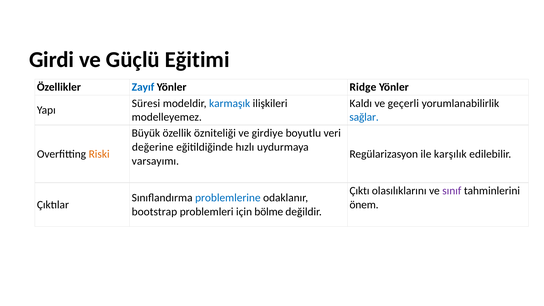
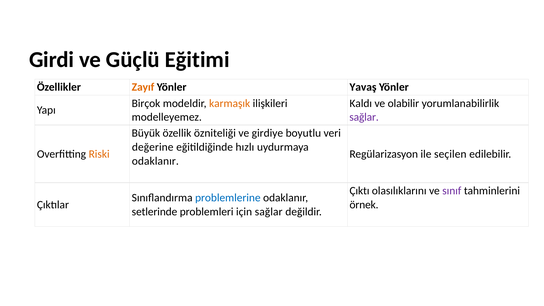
Zayıf colour: blue -> orange (143, 87)
Ridge: Ridge -> Yavaş (363, 87)
Süresi: Süresi -> Birçok (146, 103)
karmaşık colour: blue -> orange (230, 103)
geçerli: geçerli -> olabilir (403, 103)
sağlar colour: blue -> purple (364, 117)
karşılık: karşılık -> seçilen (450, 154)
varsayımı: varsayımı -> odaklanır (155, 161)
önem: önem -> örnek (364, 205)
bootstrap: bootstrap -> setlerinde (154, 212)
için bölme: bölme -> sağlar (269, 212)
